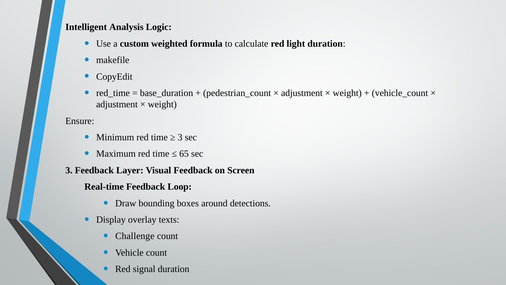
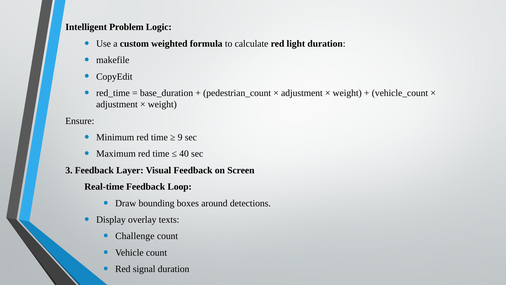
Analysis: Analysis -> Problem (126, 27)
3: 3 -> 9 (180, 137)
65: 65 -> 40 (184, 154)
